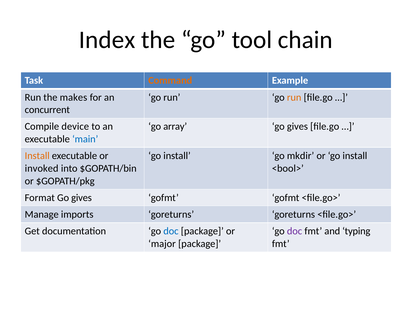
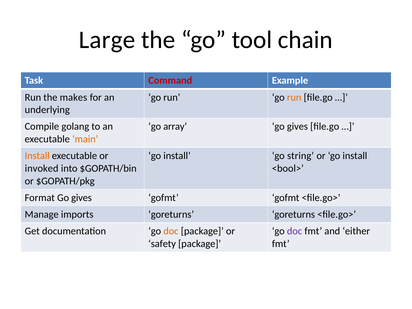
Index: Index -> Large (107, 40)
Command colour: orange -> red (170, 81)
concurrent: concurrent -> underlying (47, 110)
device: device -> golang (75, 127)
main colour: blue -> orange (85, 139)
mkdir: mkdir -> string (301, 156)
doc colour: blue -> orange (171, 231)
typing: typing -> either (356, 231)
major: major -> safety (162, 244)
